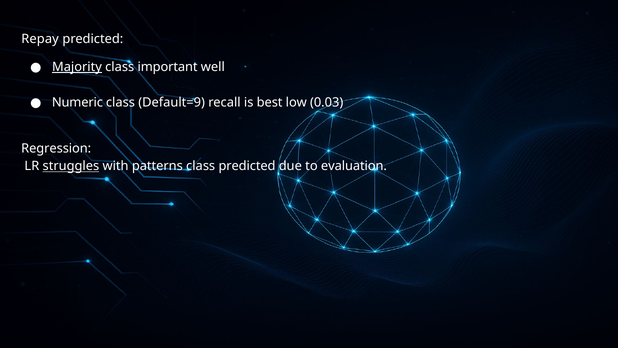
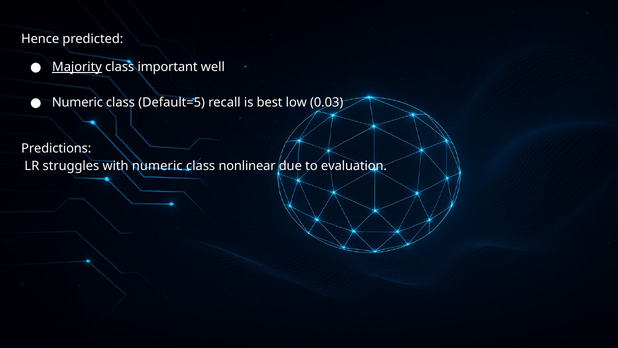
Repay: Repay -> Hence (40, 39)
Default=9: Default=9 -> Default=5 (172, 102)
Regression: Regression -> Predictions (56, 148)
struggles underline: present -> none (71, 166)
with patterns: patterns -> numeric (157, 166)
class predicted: predicted -> nonlinear (247, 166)
